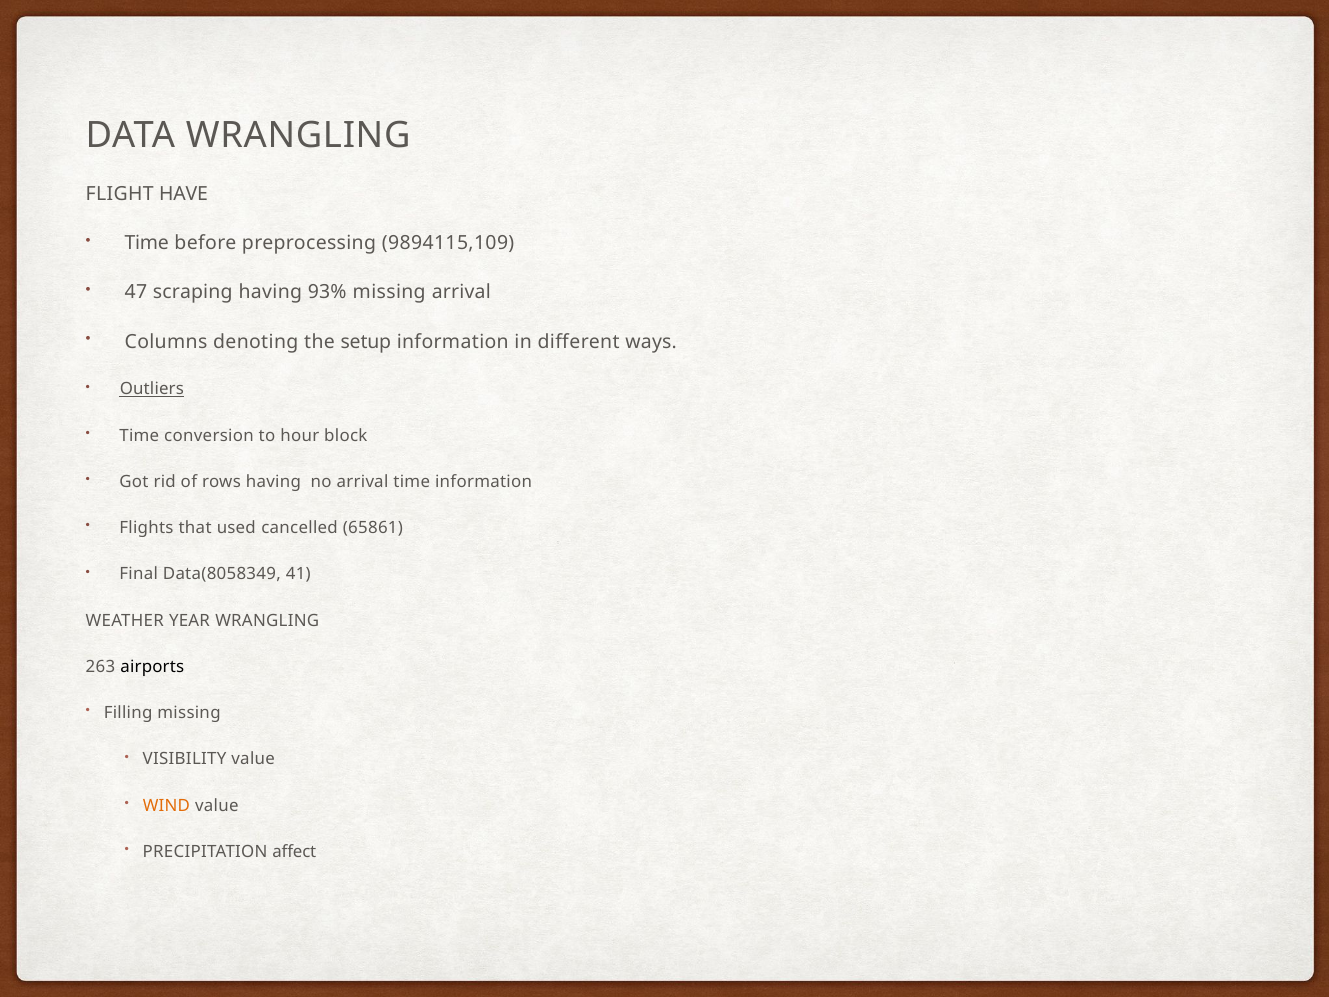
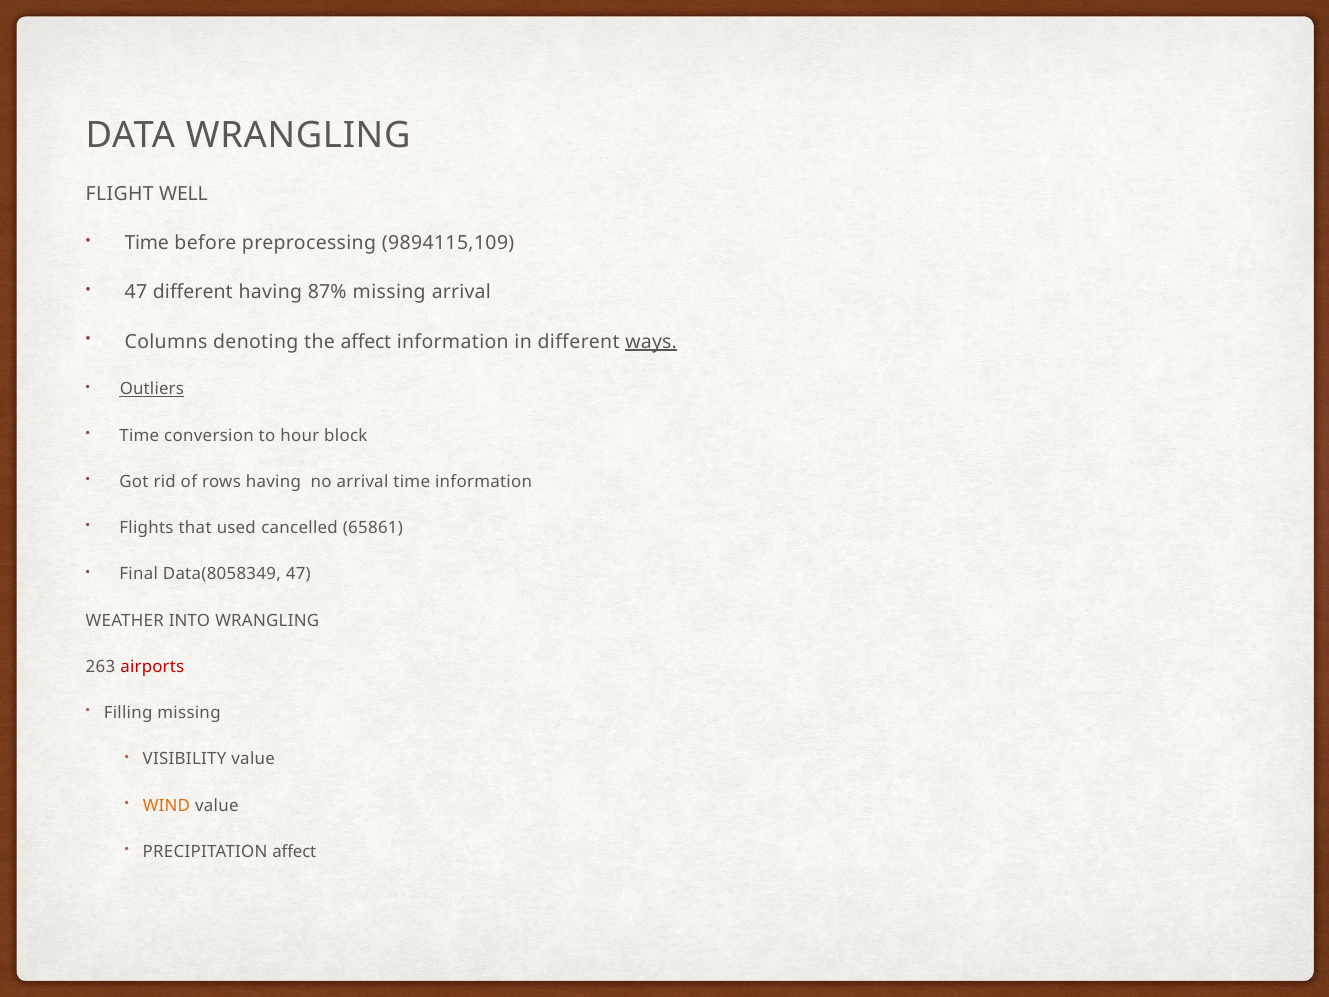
HAVE: HAVE -> WELL (183, 194)
47 scraping: scraping -> different (193, 292)
93%: 93% -> 87% (327, 292)
the setup: setup -> affect (366, 342)
ways underline: none -> present (651, 342)
Data(8058349 41: 41 -> 47 (298, 574)
YEAR: YEAR -> INTO (189, 620)
airports colour: black -> red (152, 667)
